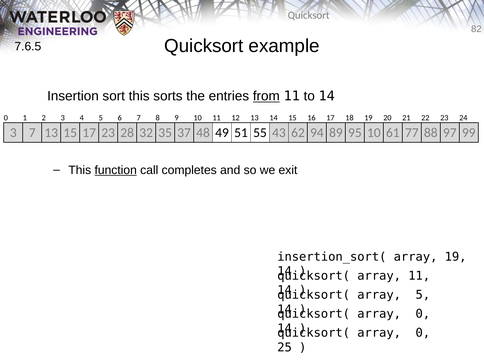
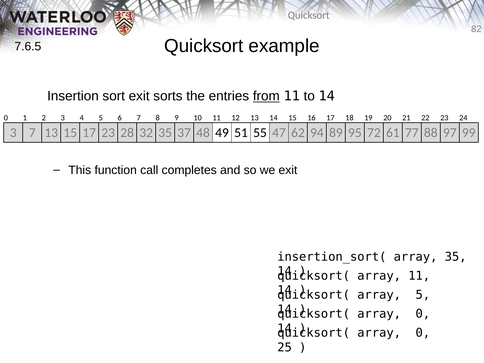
sort this: this -> exit (139, 96)
43: 43 -> 47 (279, 133)
95 10: 10 -> 72 (374, 133)
function underline: present -> none (116, 170)
array 19: 19 -> 35 (456, 257)
